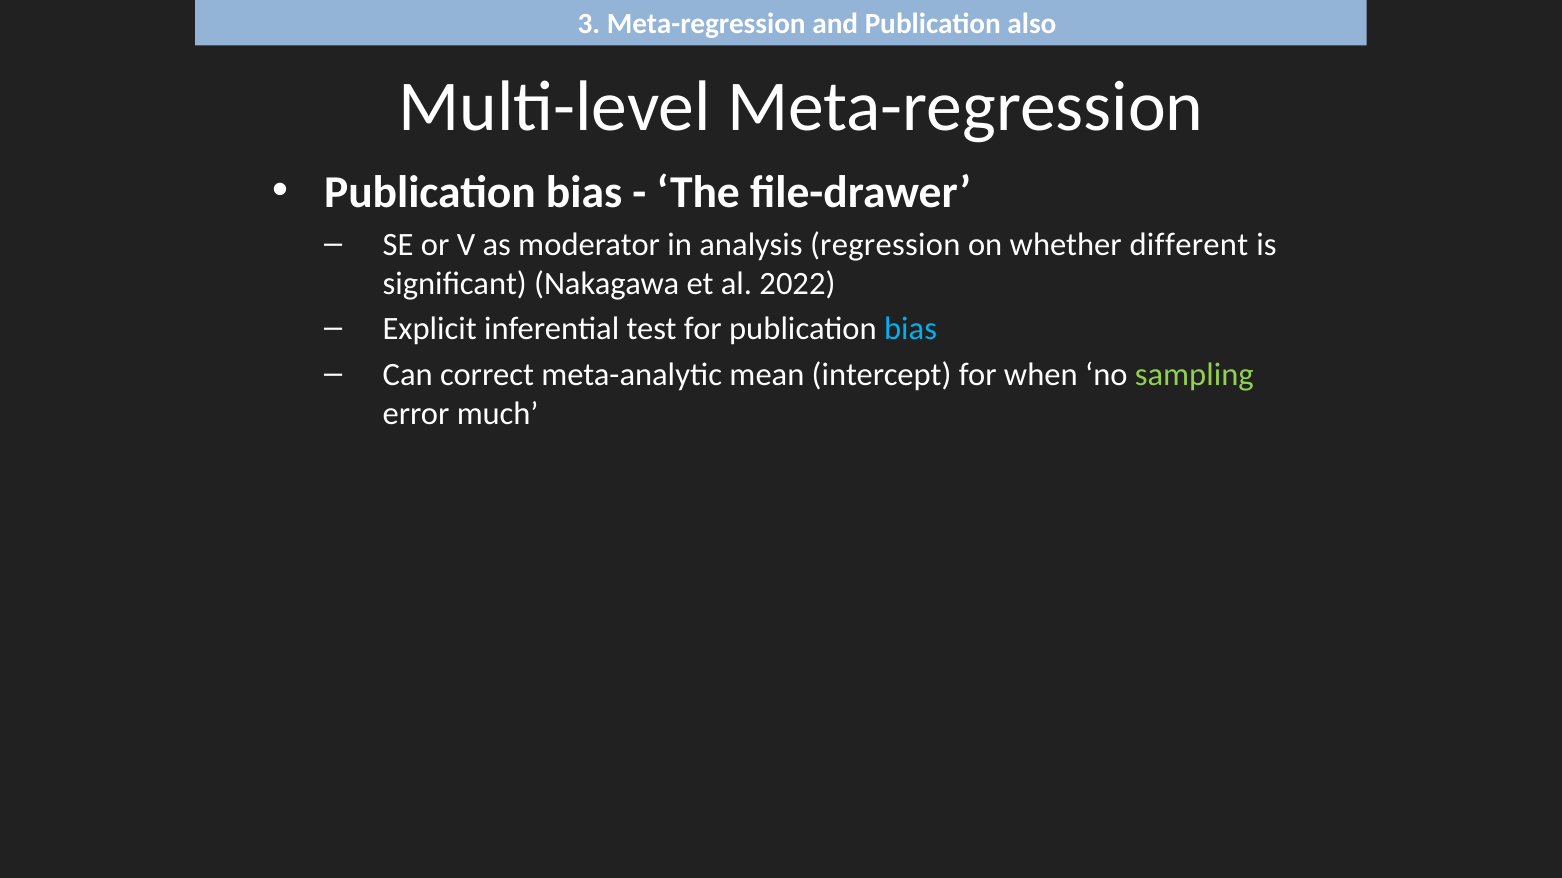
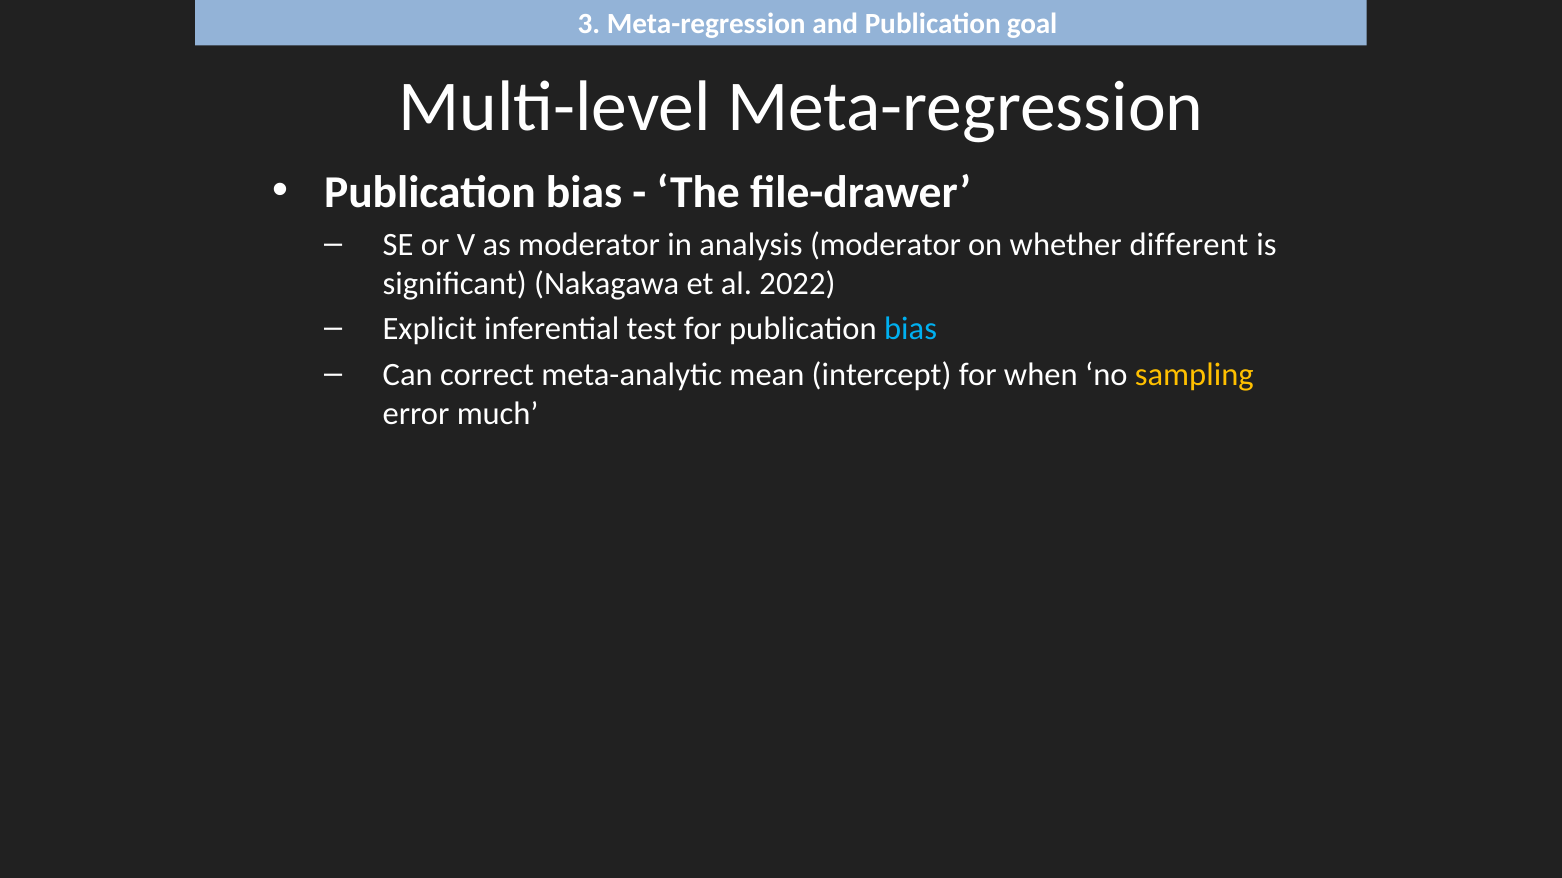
also: also -> goal (1032, 24)
analysis regression: regression -> moderator (885, 245)
sampling colour: light green -> yellow (1194, 375)
